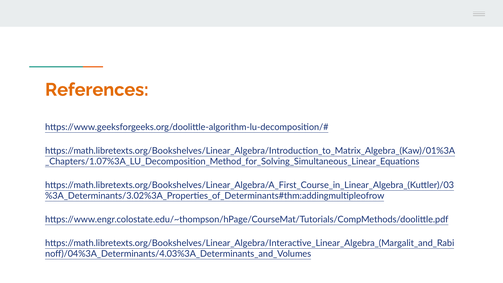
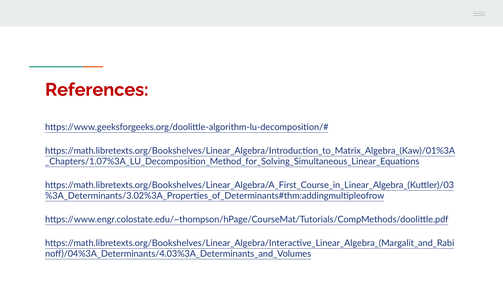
References colour: orange -> red (97, 90)
